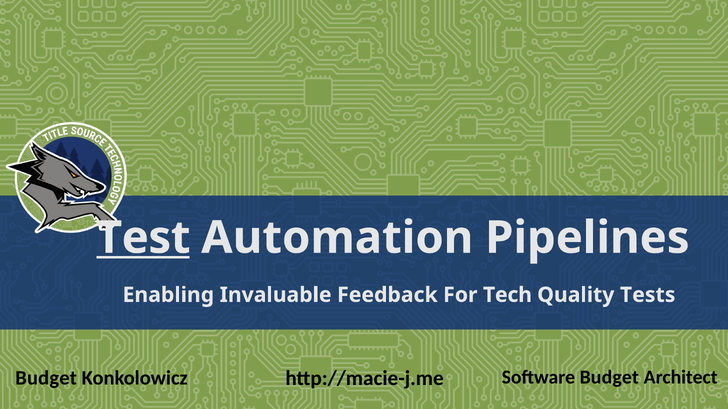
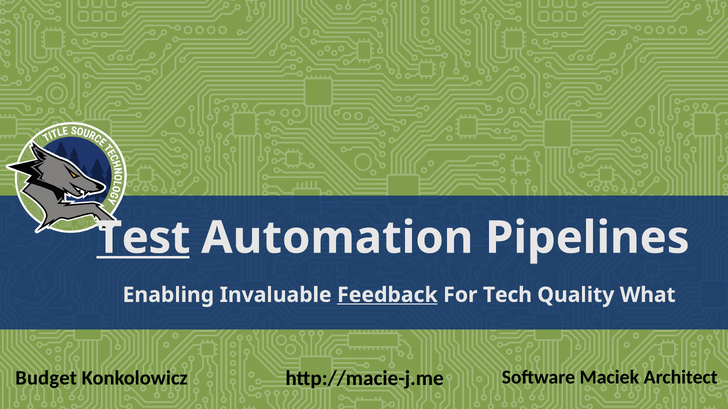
Feedback underline: none -> present (387, 295)
Tests: Tests -> What (648, 295)
Software Budget: Budget -> Maciek (609, 378)
